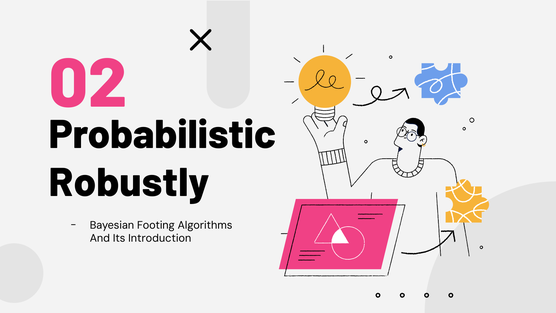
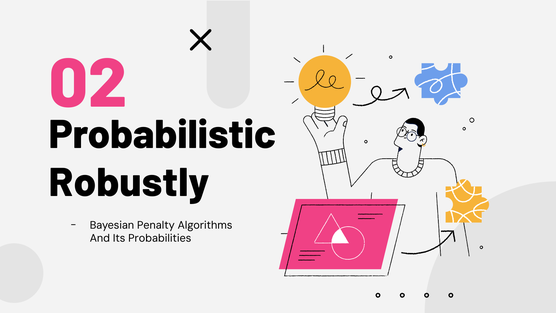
Footing: Footing -> Penalty (156, 225)
Introduction: Introduction -> Probabilities (160, 238)
